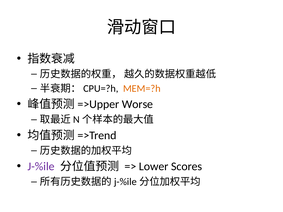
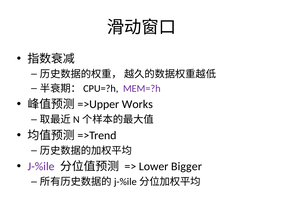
MEM=?h colour: orange -> purple (142, 89)
Worse: Worse -> Works (137, 104)
Scores: Scores -> Bigger (187, 167)
